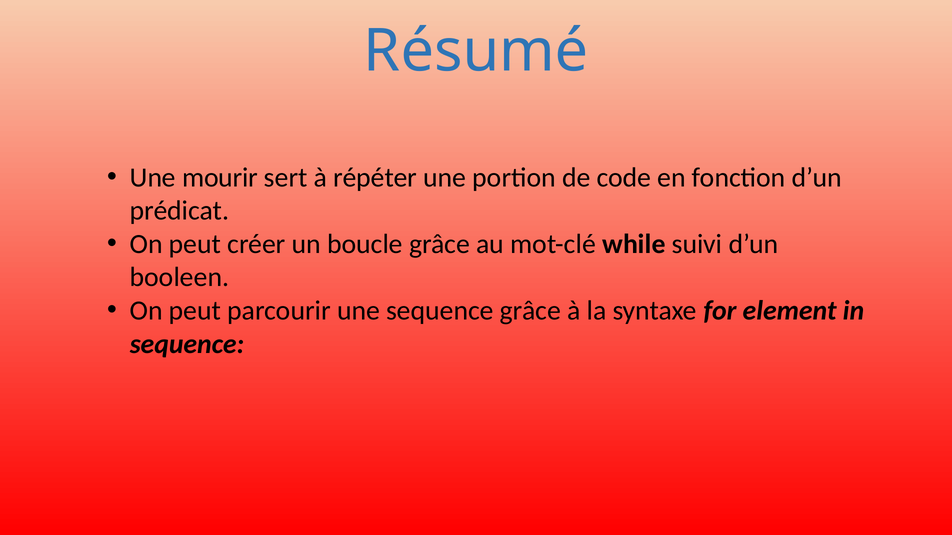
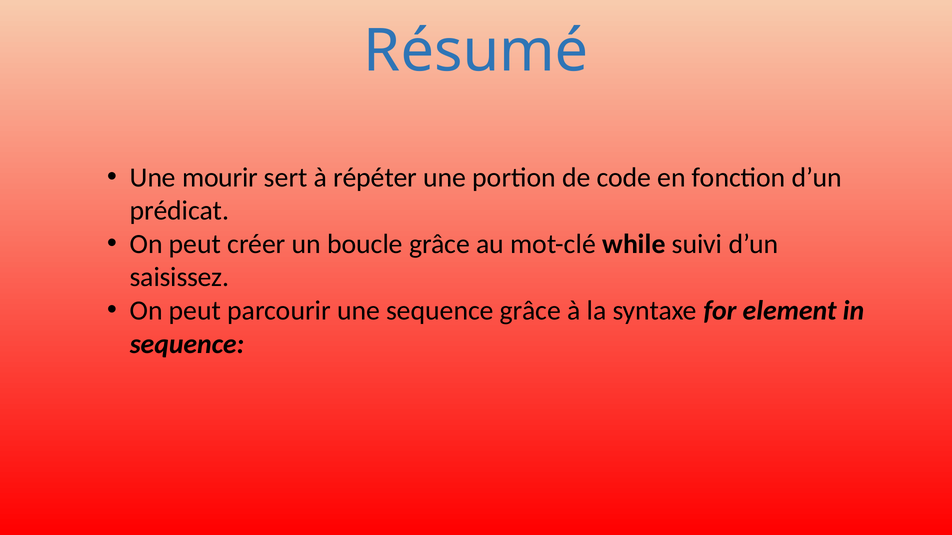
booleen: booleen -> saisissez (180, 278)
